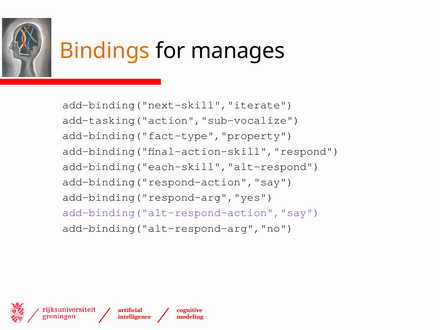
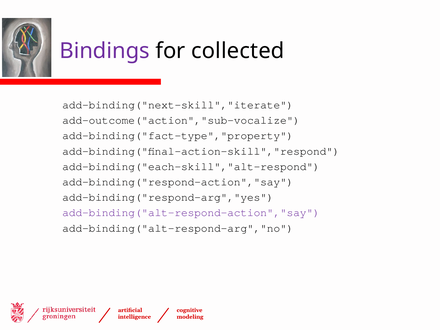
Bindings colour: orange -> purple (105, 51)
manages: manages -> collected (238, 51)
add-tasking("action","sub-vocalize: add-tasking("action","sub-vocalize -> add-outcome("action","sub-vocalize (181, 120)
